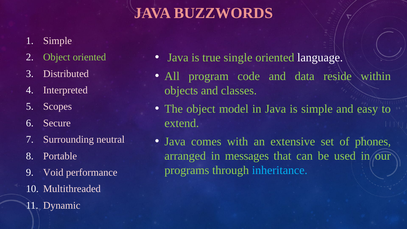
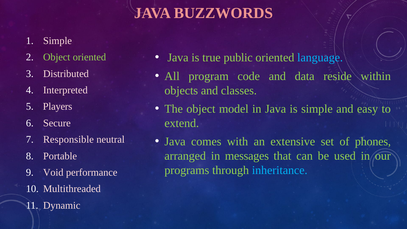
single: single -> public (238, 58)
language colour: white -> light blue (320, 58)
Scopes: Scopes -> Players (58, 107)
Surrounding: Surrounding -> Responsible (68, 139)
